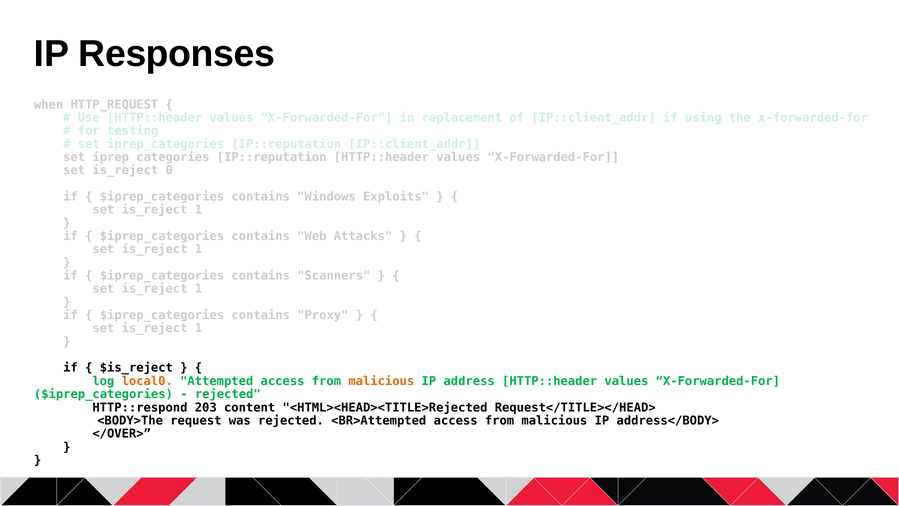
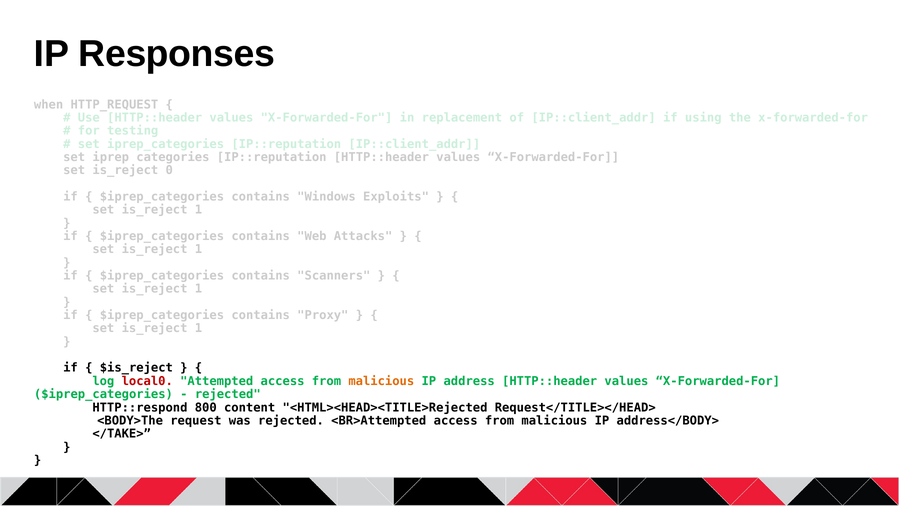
local0 colour: orange -> red (147, 381)
203: 203 -> 800 (206, 407)
</OVER>: </OVER> -> </TAKE> (122, 434)
